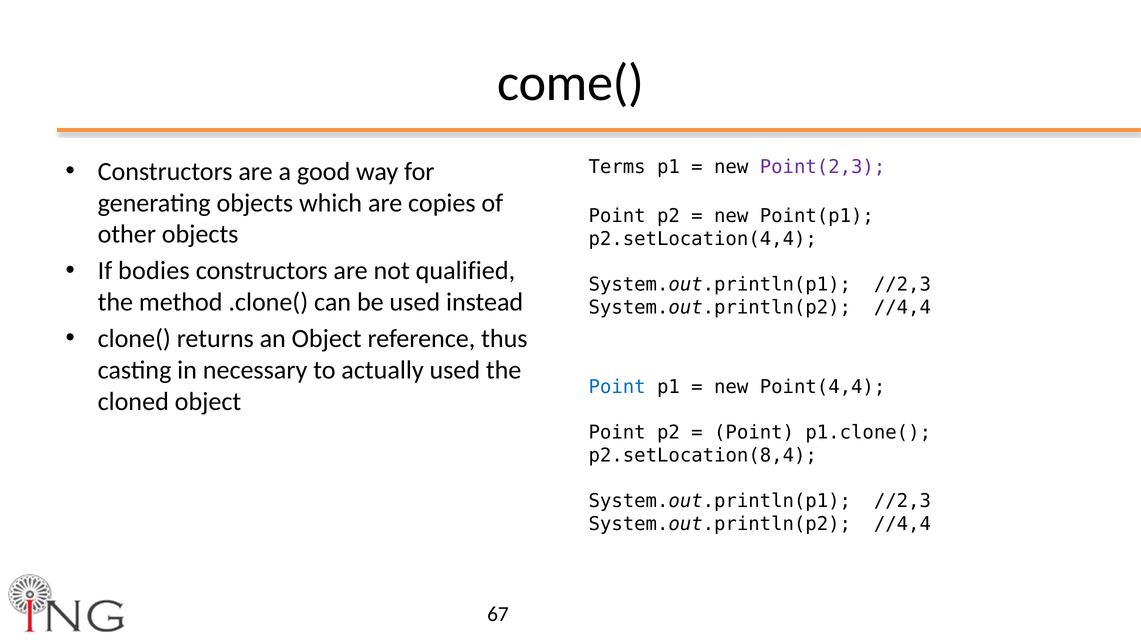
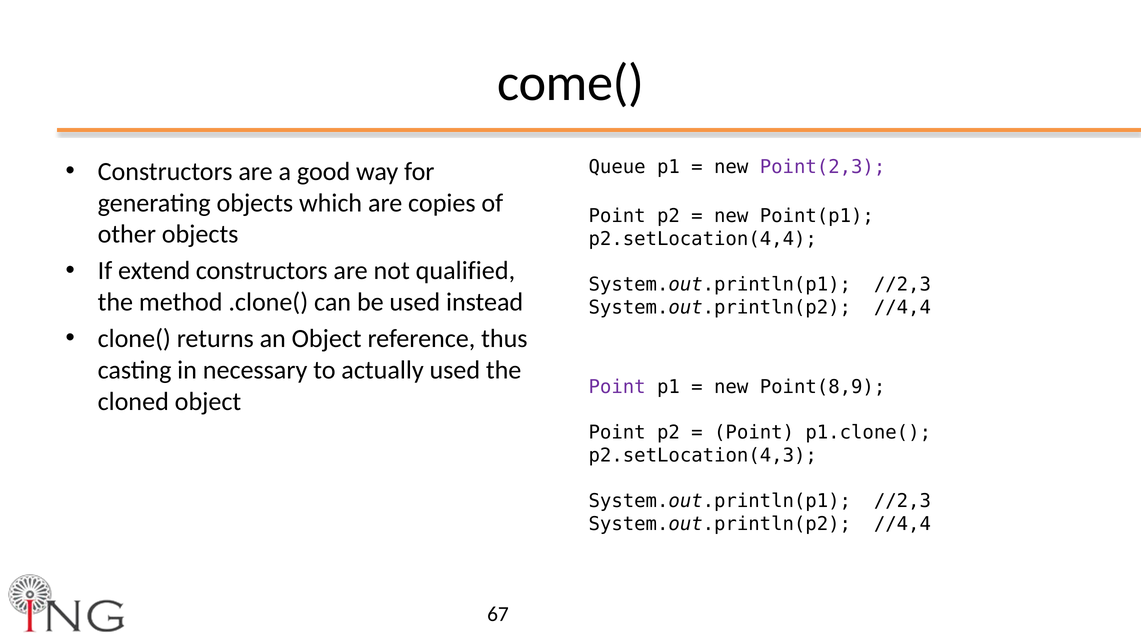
Terms: Terms -> Queue (617, 167)
bodies: bodies -> extend (154, 271)
Point colour: blue -> purple (617, 387)
Point(4,4: Point(4,4 -> Point(8,9 (823, 387)
p2.setLocation(8,4: p2.setLocation(8,4 -> p2.setLocation(4,3 (703, 455)
